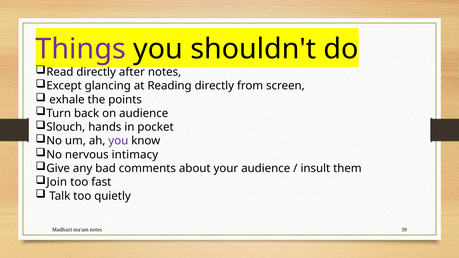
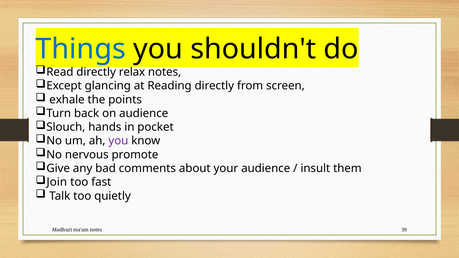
Things colour: purple -> blue (81, 49)
after: after -> relax (132, 72)
intimacy: intimacy -> promote (135, 155)
